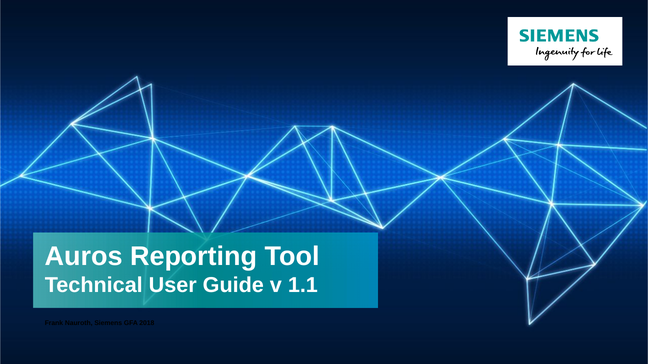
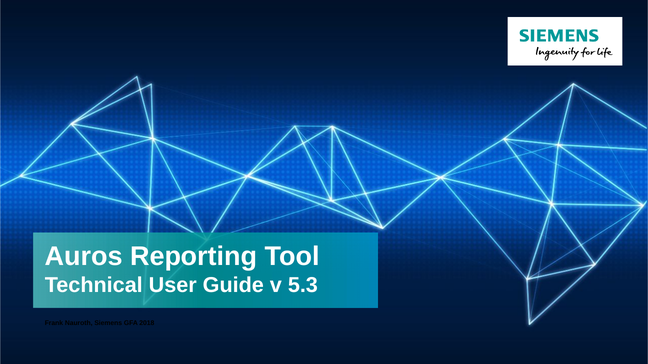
1.1: 1.1 -> 5.3 (303, 285)
